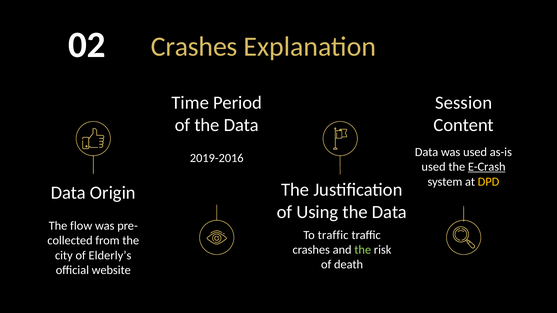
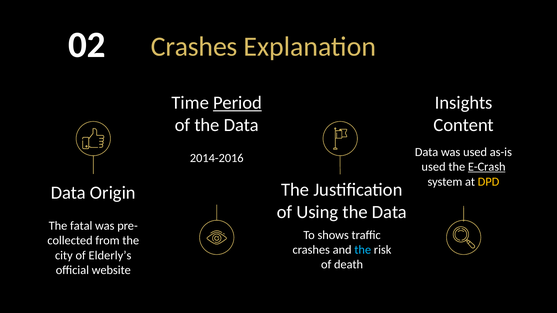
Period underline: none -> present (238, 103)
Session: Session -> Insights (464, 103)
2019-2016: 2019-2016 -> 2014-2016 (217, 158)
flow: flow -> fatal (81, 226)
To traffic: traffic -> shows (333, 235)
the colour: light green -> light blue (363, 250)
